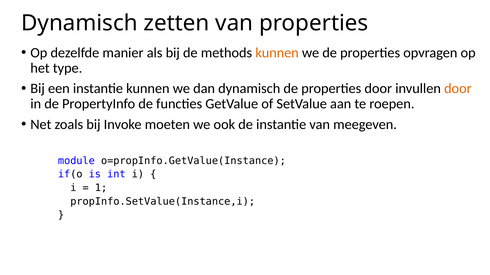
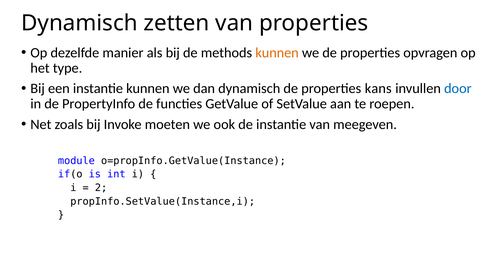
properties door: door -> kans (378, 89)
door colour: orange -> blue (458, 89)
1: 1 -> 2 (101, 188)
